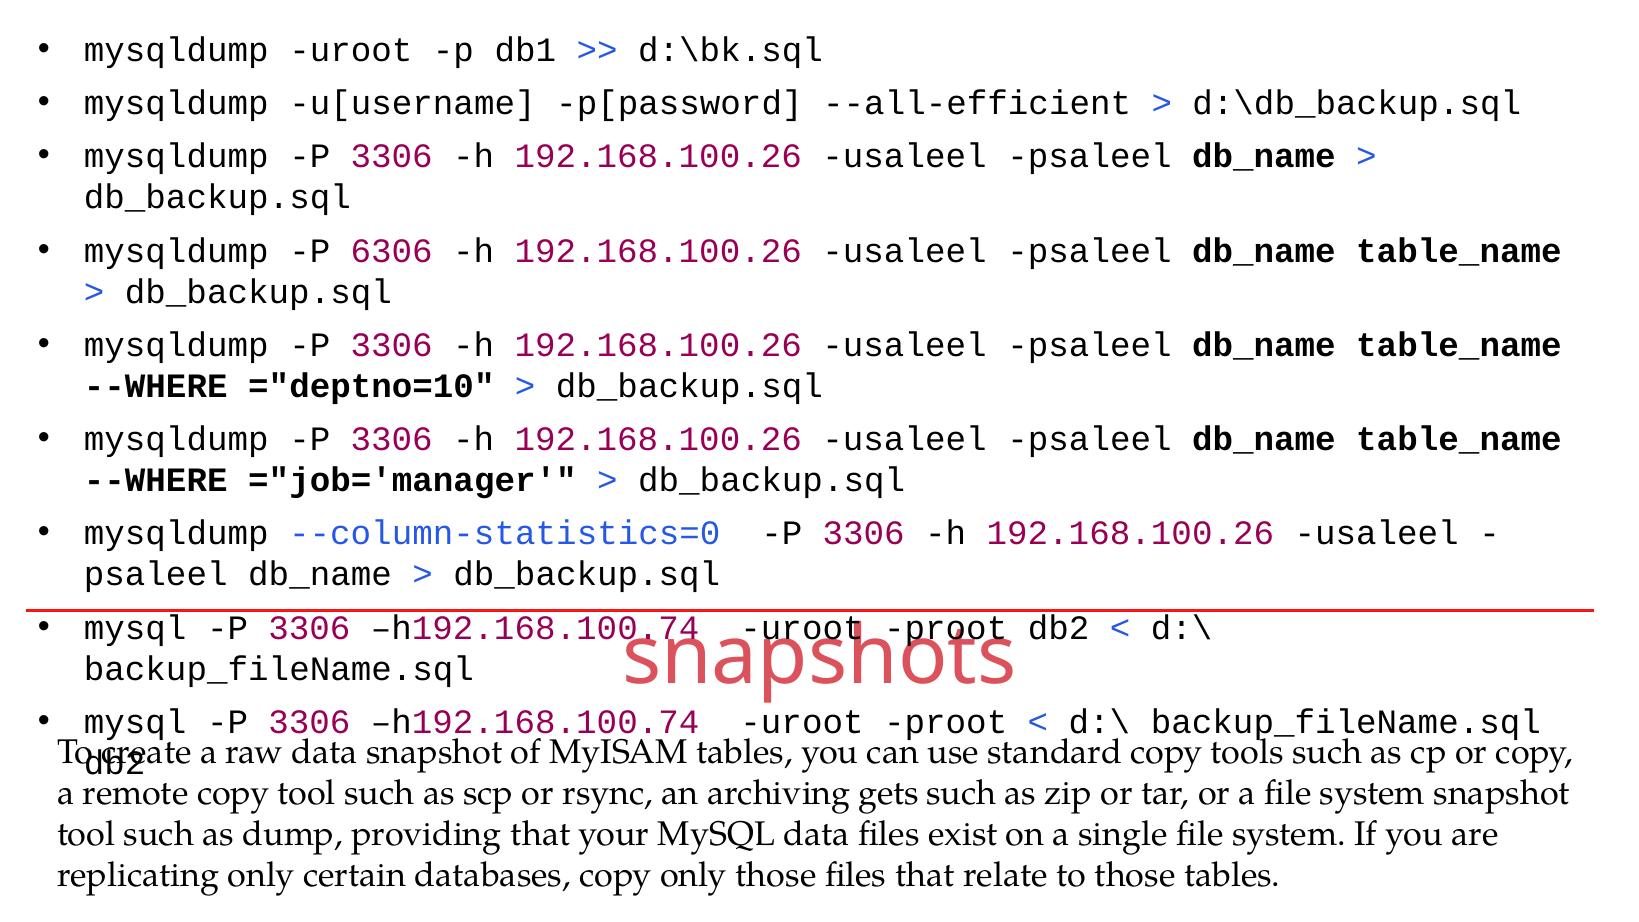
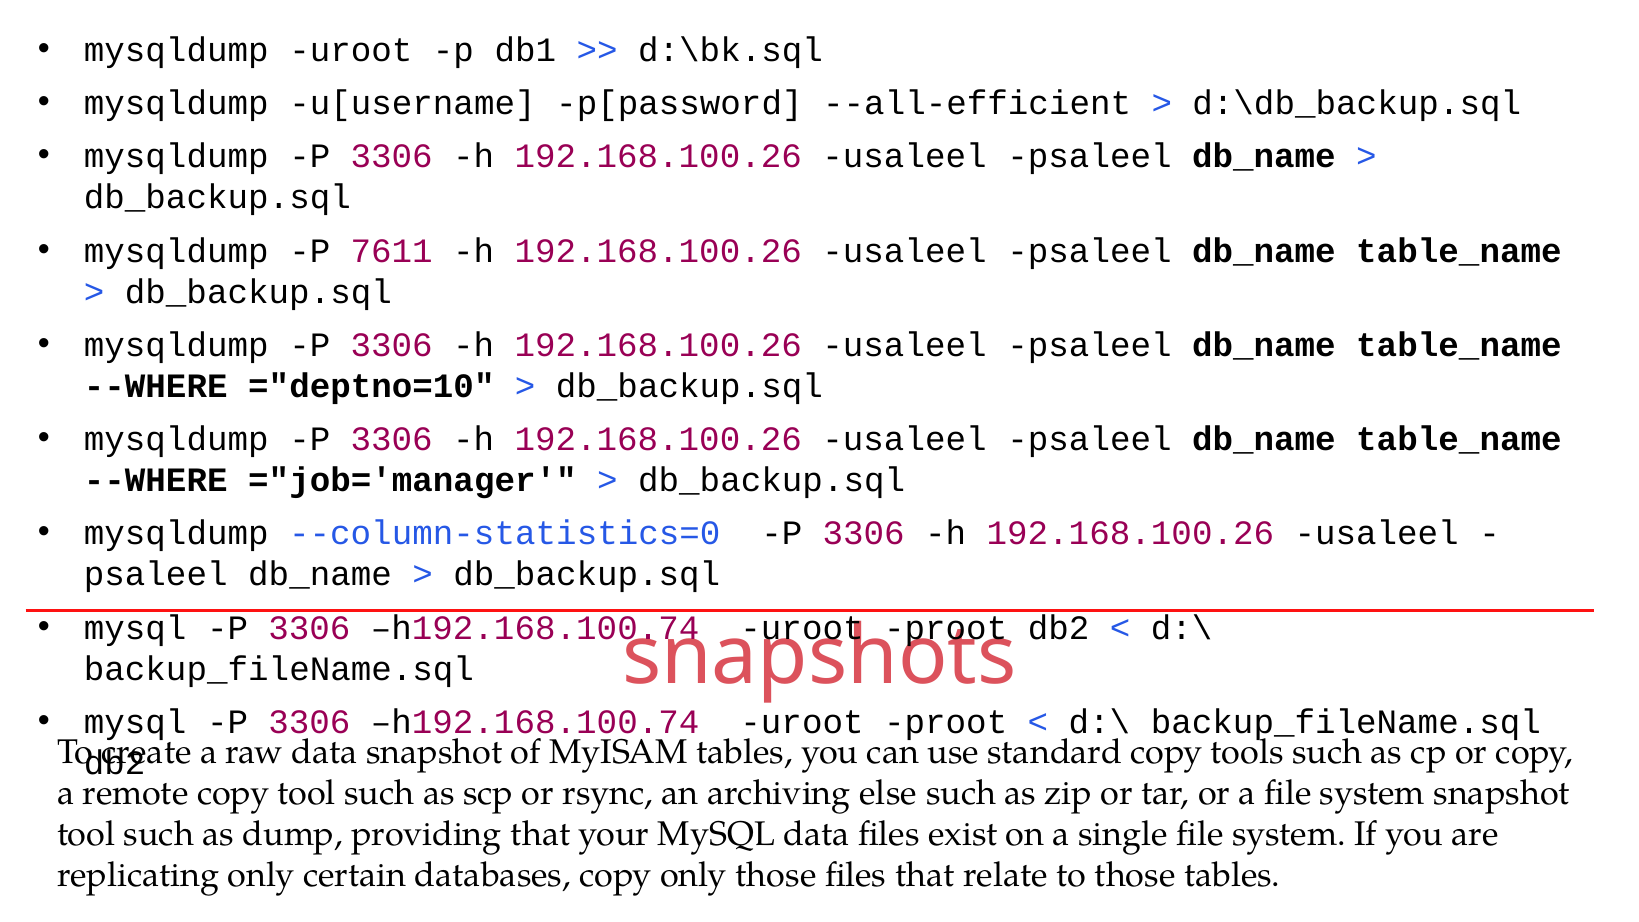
6306: 6306 -> 7611 (392, 251)
gets: gets -> else (888, 793)
